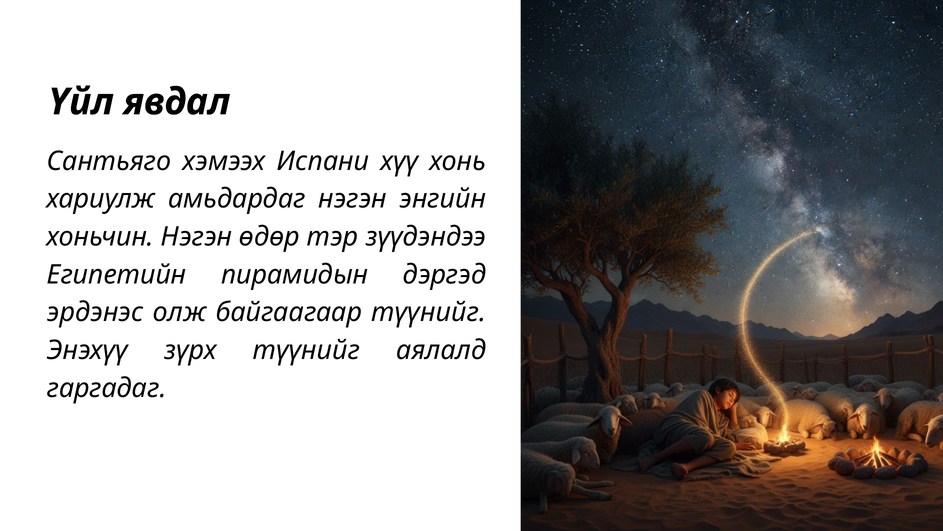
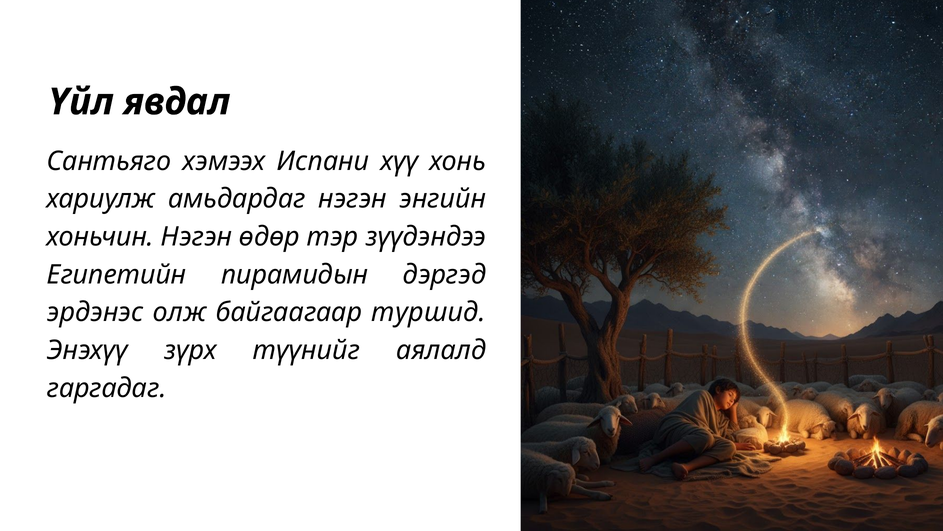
байгаагаар түүнийг: түүнийг -> туршид (429, 312)
